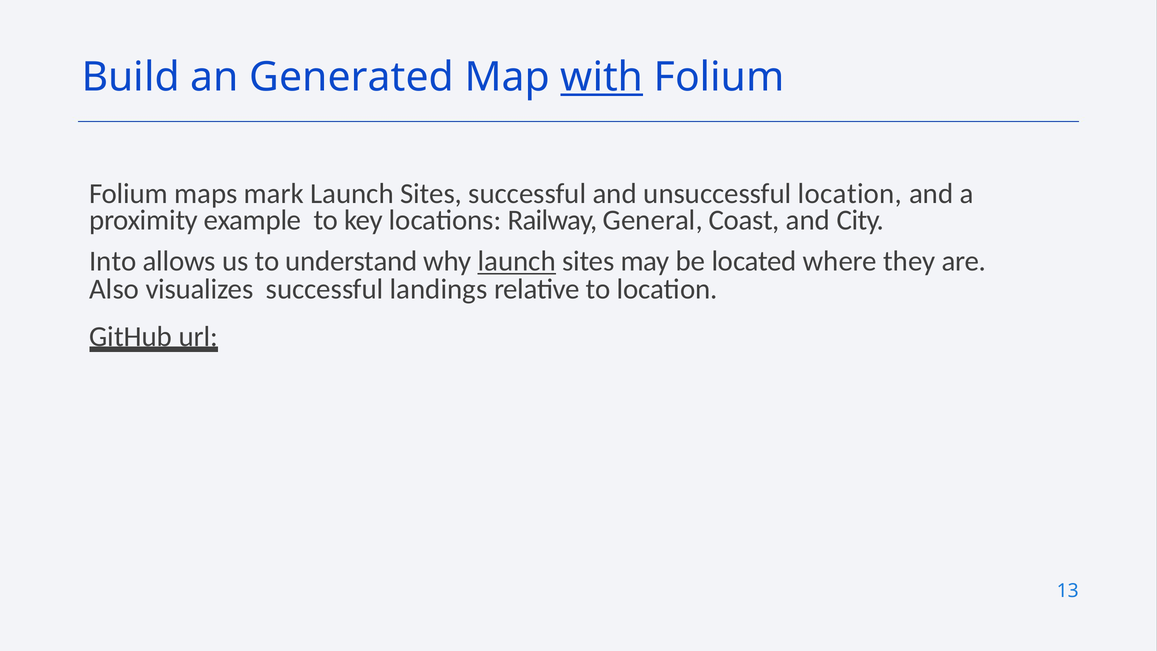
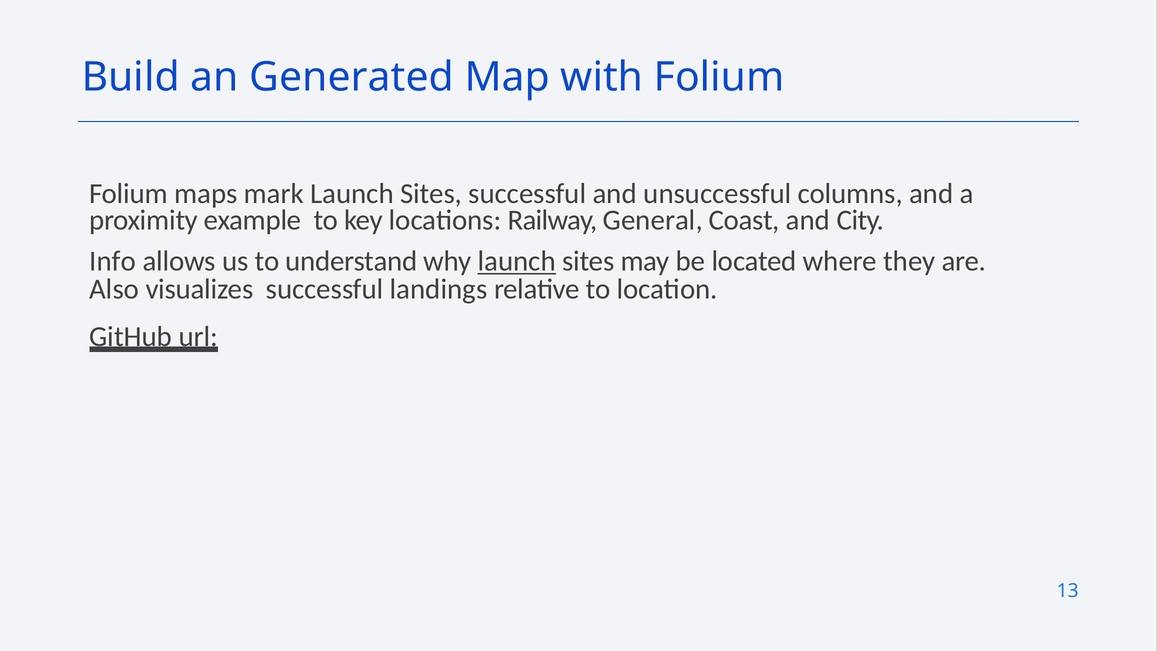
with underline: present -> none (602, 77)
unsuccessful location: location -> columns (850, 194)
Into: Into -> Info (113, 261)
